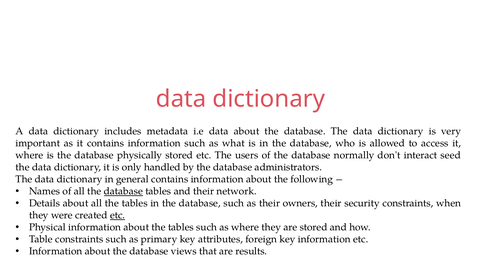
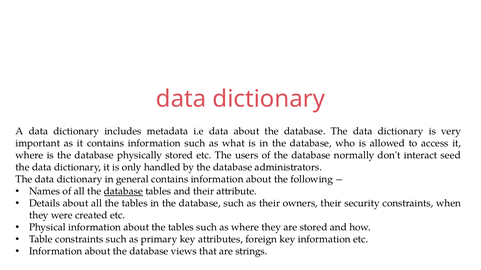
network: network -> attribute (237, 192)
etc underline: present -> none (118, 216)
results: results -> strings (251, 252)
